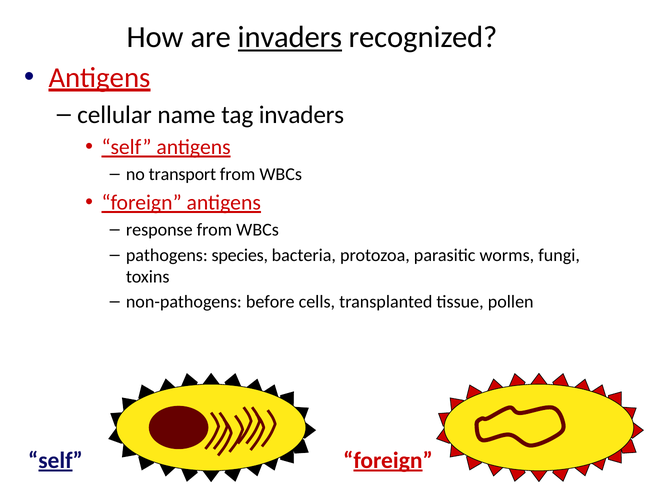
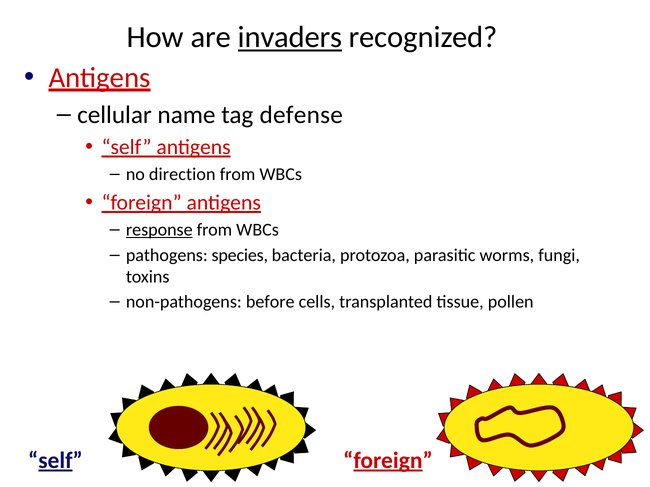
tag invaders: invaders -> defense (301, 115)
transport: transport -> direction (182, 174)
response underline: none -> present (159, 230)
